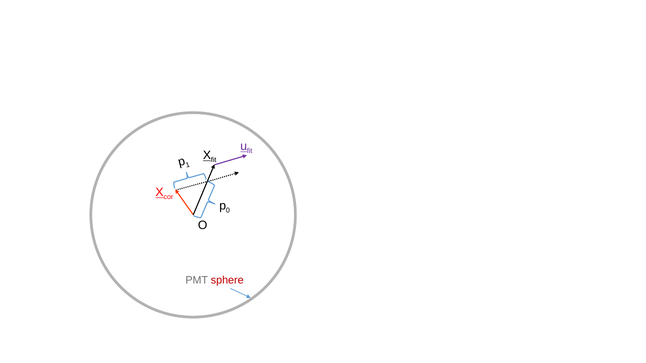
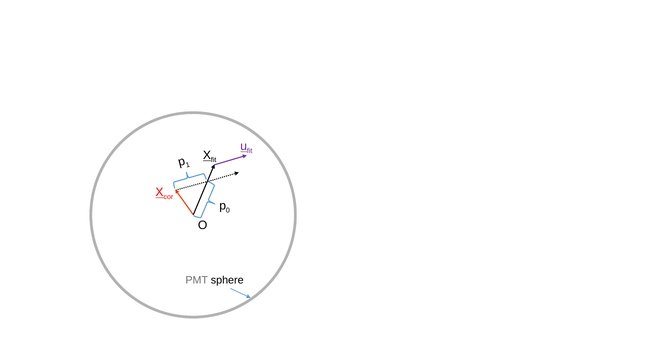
sphere colour: red -> black (227, 280)
